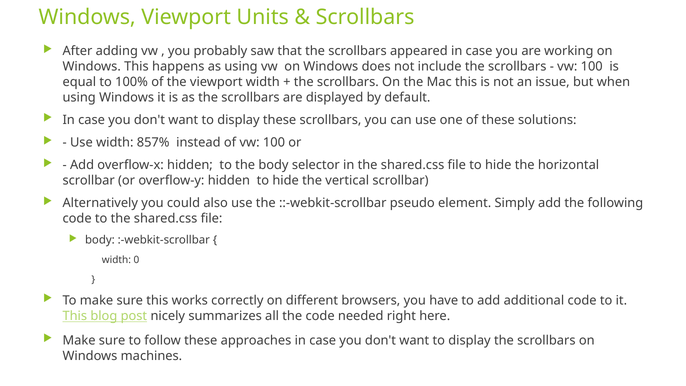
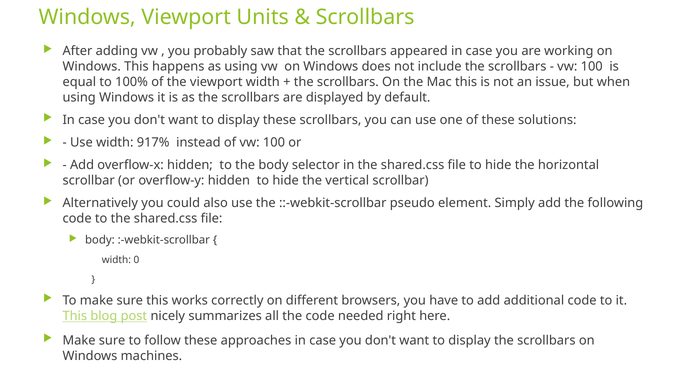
857%: 857% -> 917% (153, 142)
